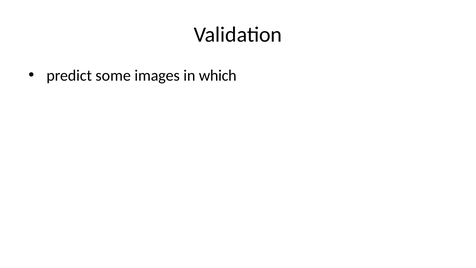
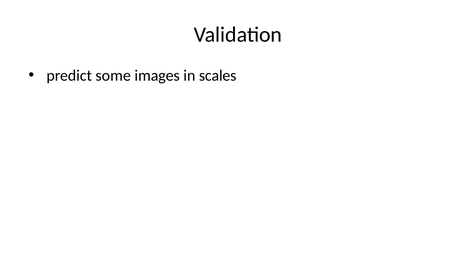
which: which -> scales (218, 75)
